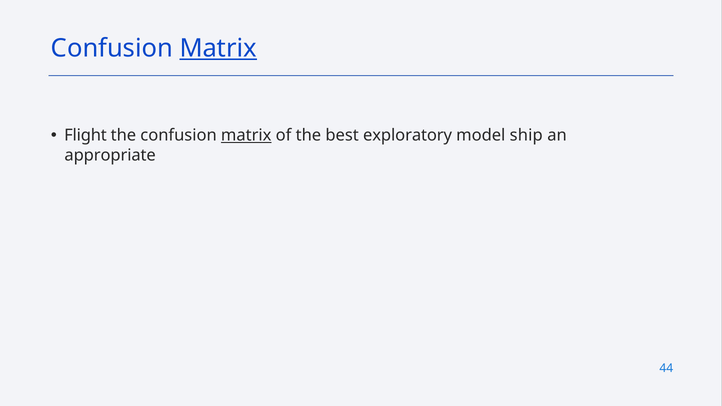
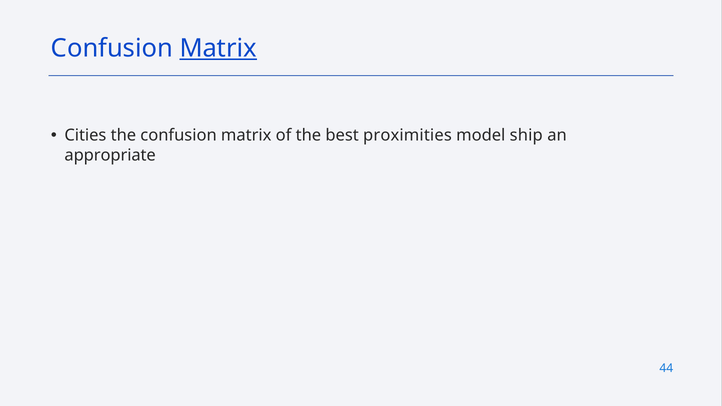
Flight: Flight -> Cities (85, 136)
matrix underline: present -> none (246, 136)
exploratory: exploratory -> proximities (407, 136)
